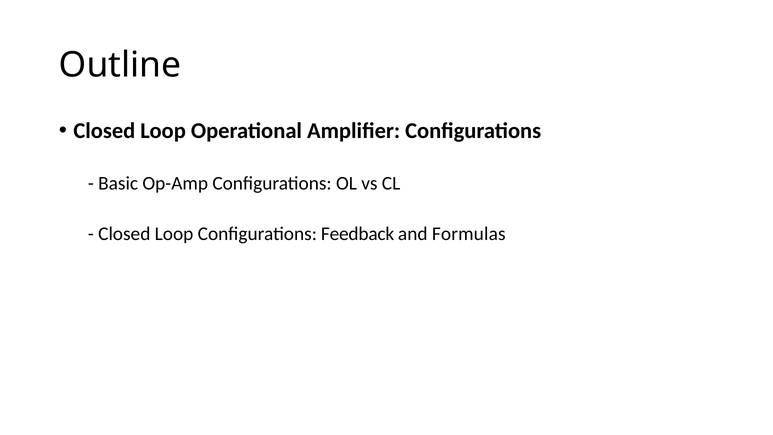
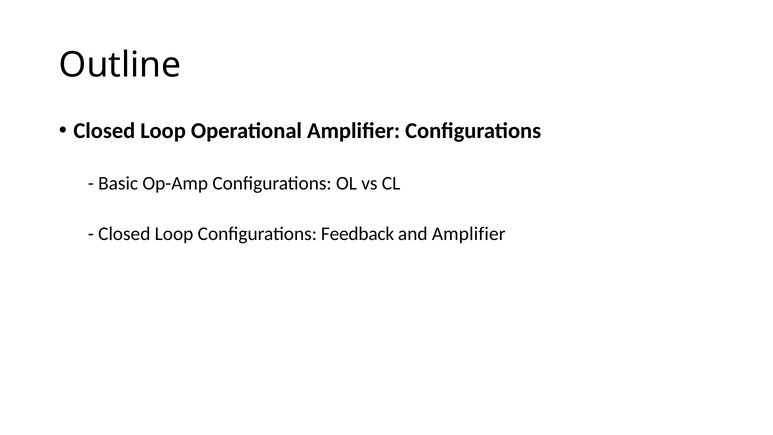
and Formulas: Formulas -> Amplifier (469, 234)
